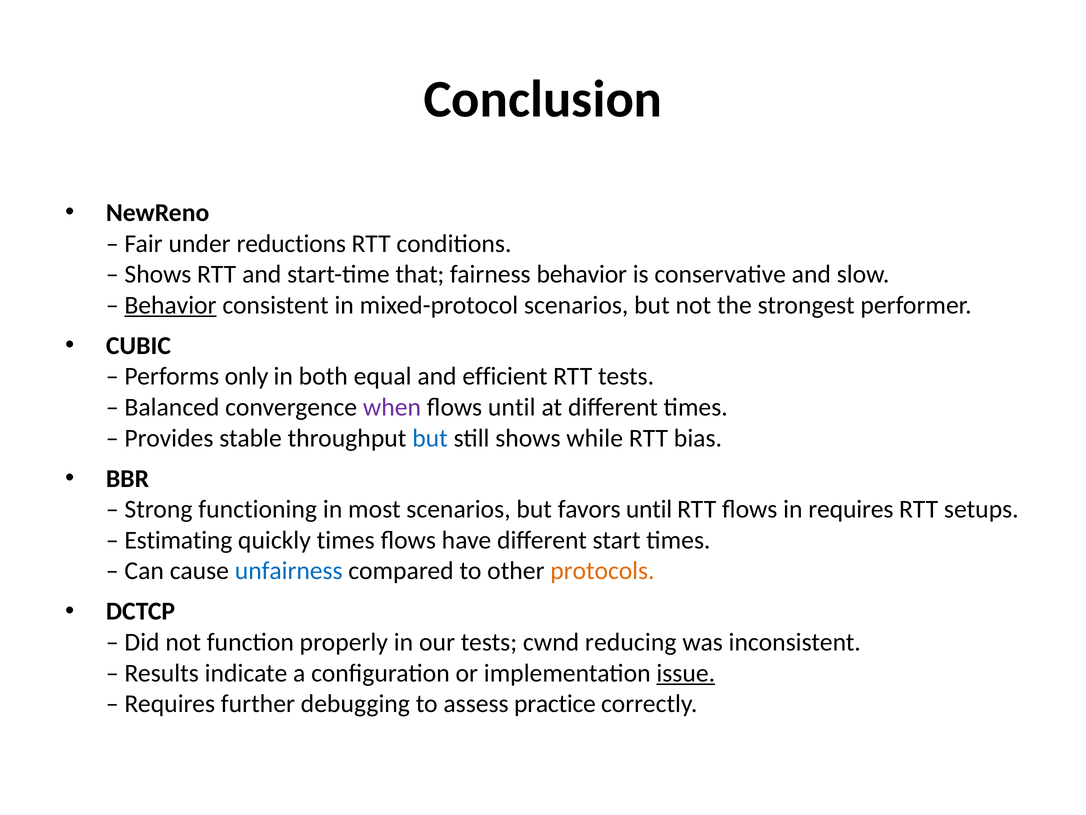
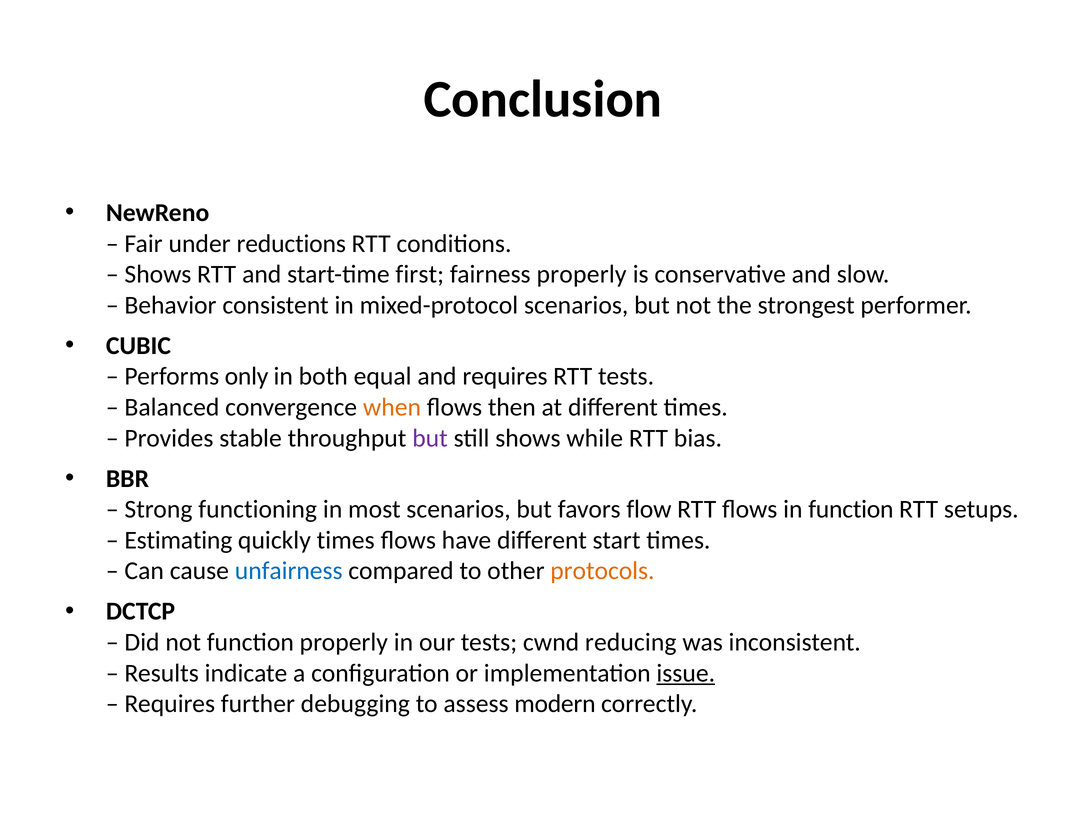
that: that -> first (420, 274)
fairness behavior: behavior -> properly (582, 274)
Behavior underline: present -> none (170, 305)
and efficient: efficient -> requires (505, 376)
when colour: purple -> orange (392, 407)
flows until: until -> then (512, 407)
but colour: blue -> purple (430, 438)
favors until: until -> flow (649, 509)
in requires: requires -> function (851, 509)
practice: practice -> modern (555, 703)
